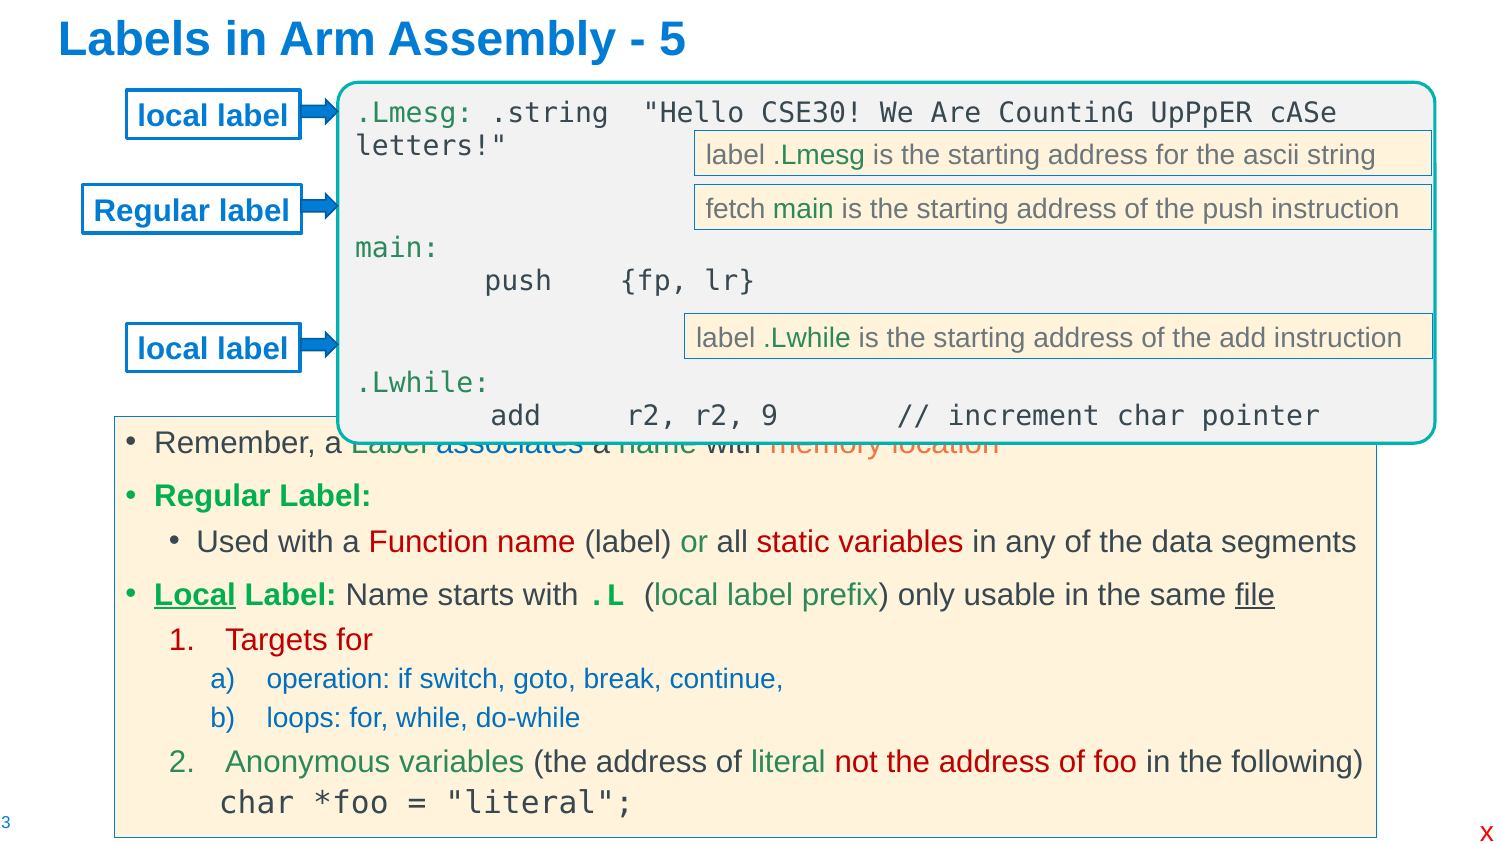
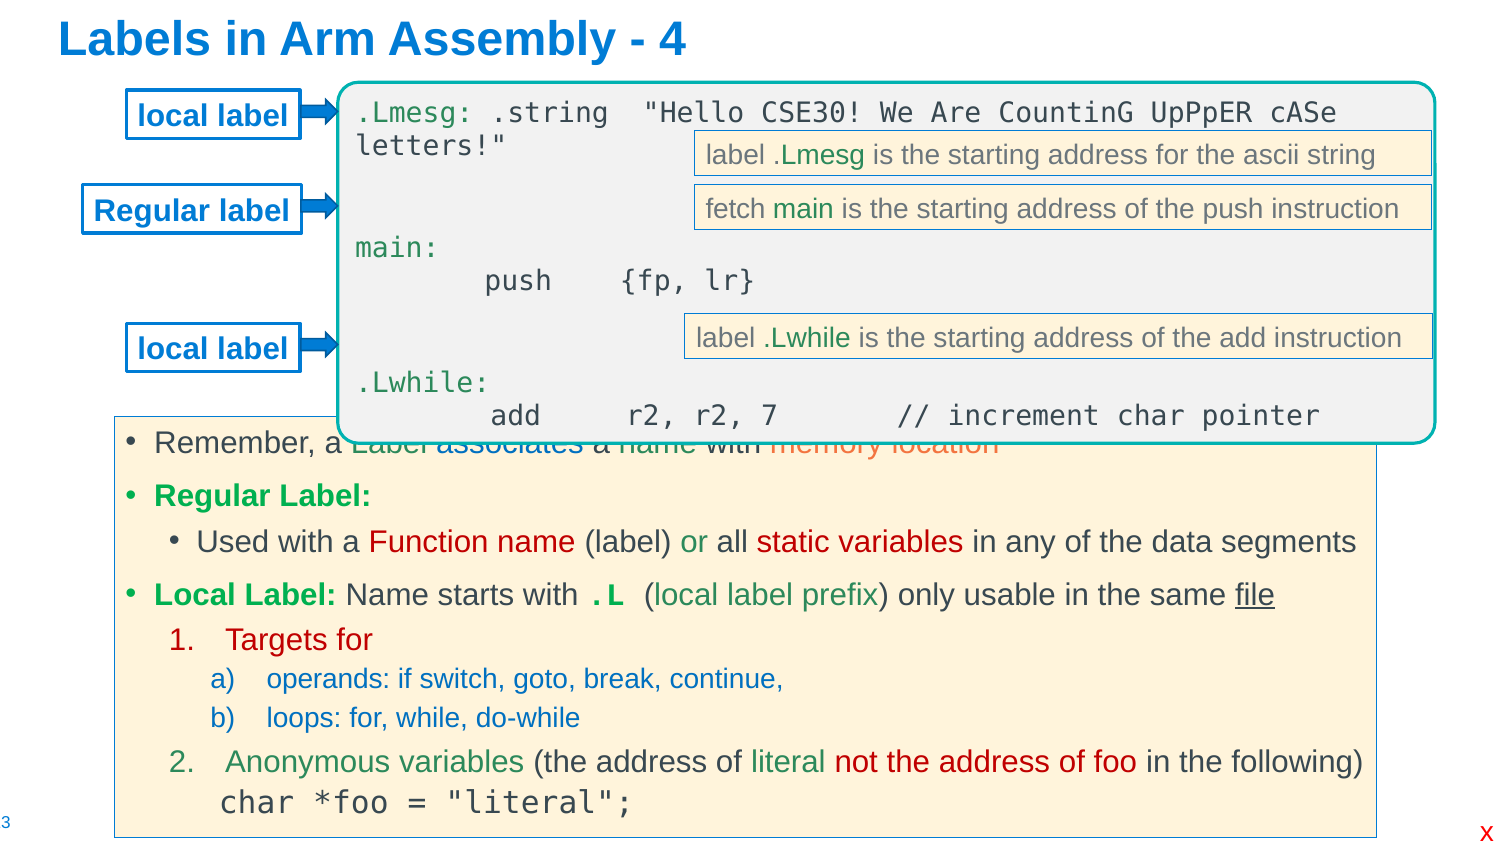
5: 5 -> 4 (673, 40)
9: 9 -> 7 (770, 417)
Local underline: present -> none (195, 595)
operation: operation -> operands (328, 680)
